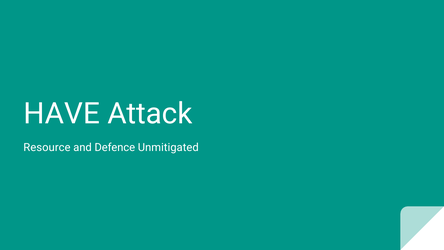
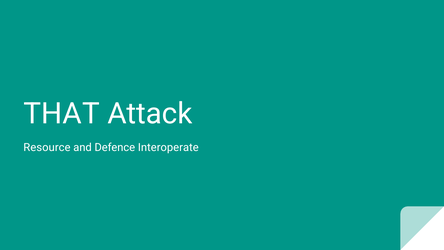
HAVE: HAVE -> THAT (62, 114)
Unmitigated: Unmitigated -> Interoperate (168, 147)
